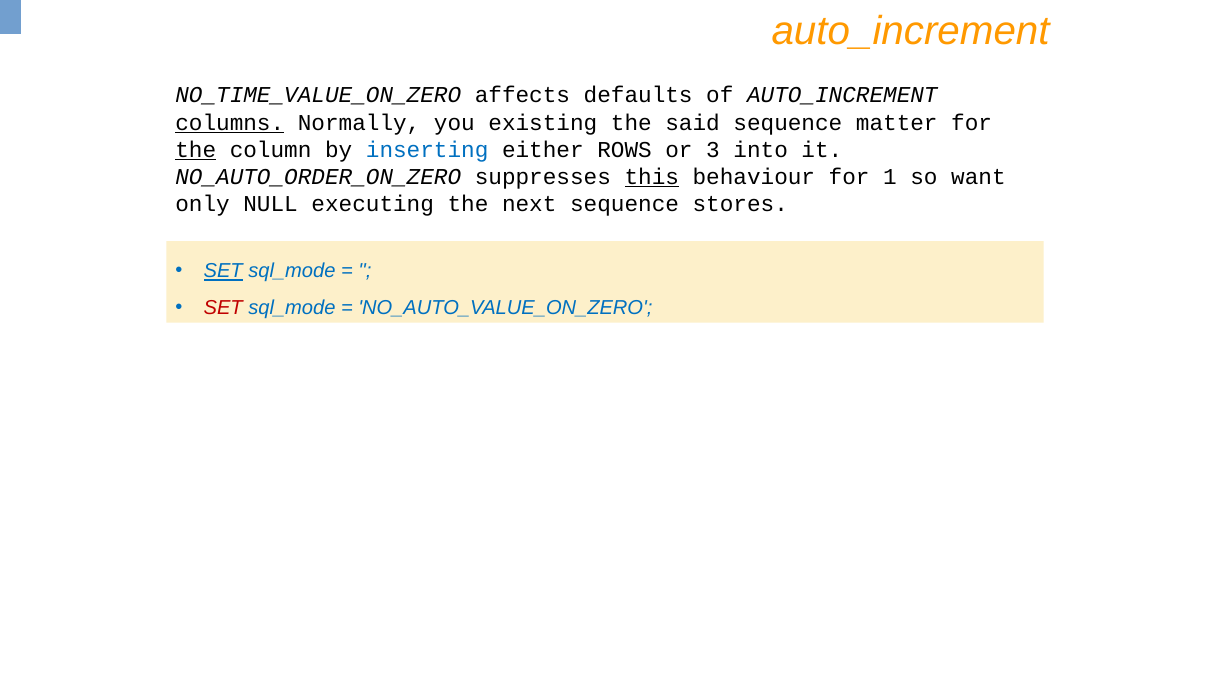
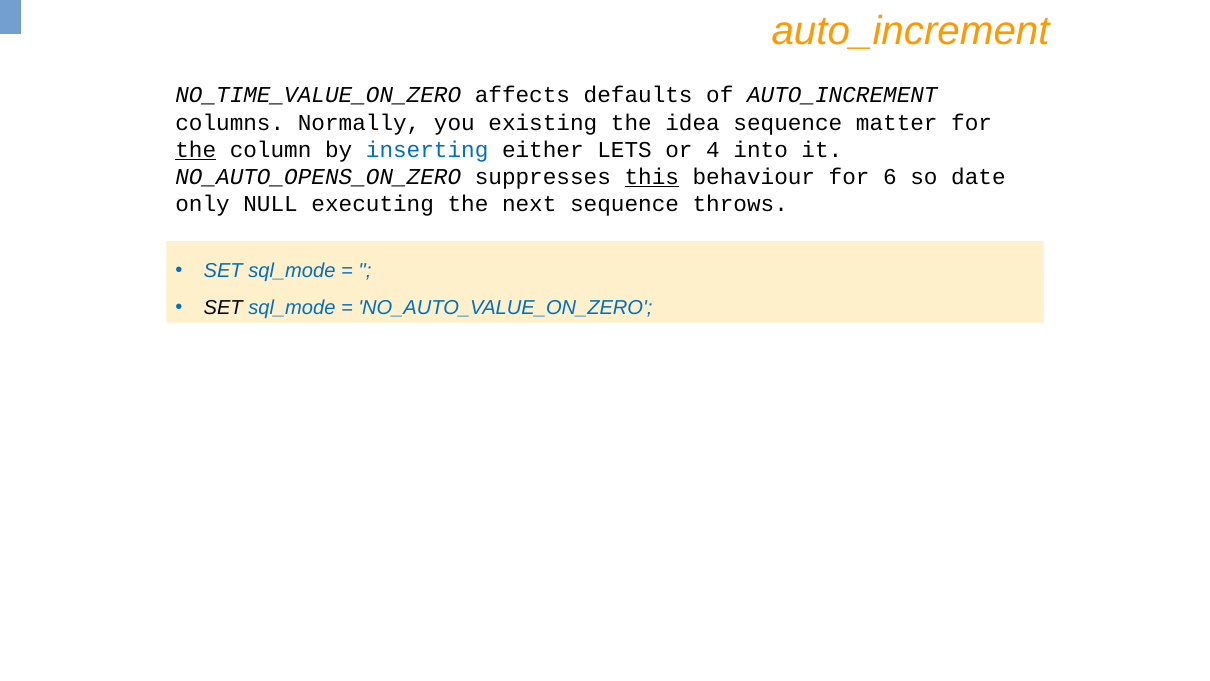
columns underline: present -> none (230, 122)
said: said -> idea (693, 122)
ROWS: ROWS -> LETS (625, 150)
3: 3 -> 4 (713, 150)
NO_AUTO_ORDER_ON_ZERO: NO_AUTO_ORDER_ON_ZERO -> NO_AUTO_OPENS_ON_ZERO (318, 177)
1: 1 -> 6 (890, 177)
want: want -> date (978, 177)
stores: stores -> throws (740, 204)
SET underline: present -> none (223, 271)
SET colour: red -> black (223, 307)
